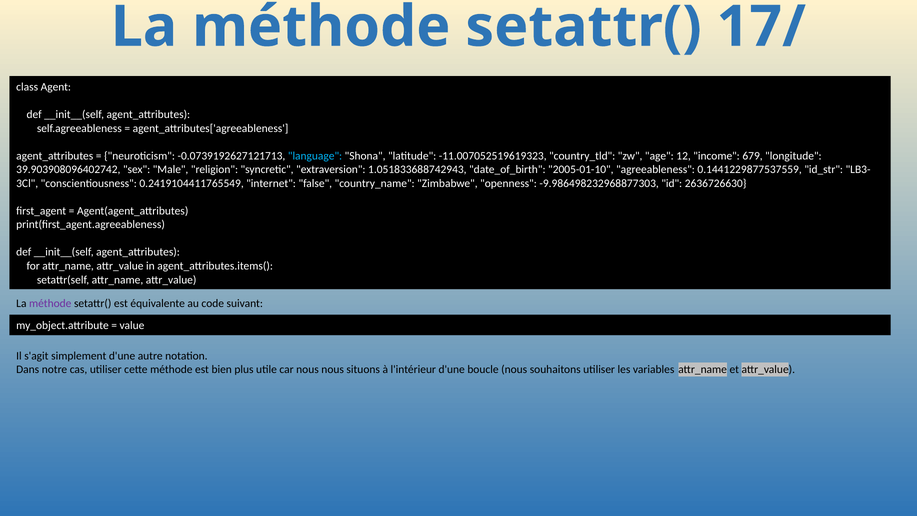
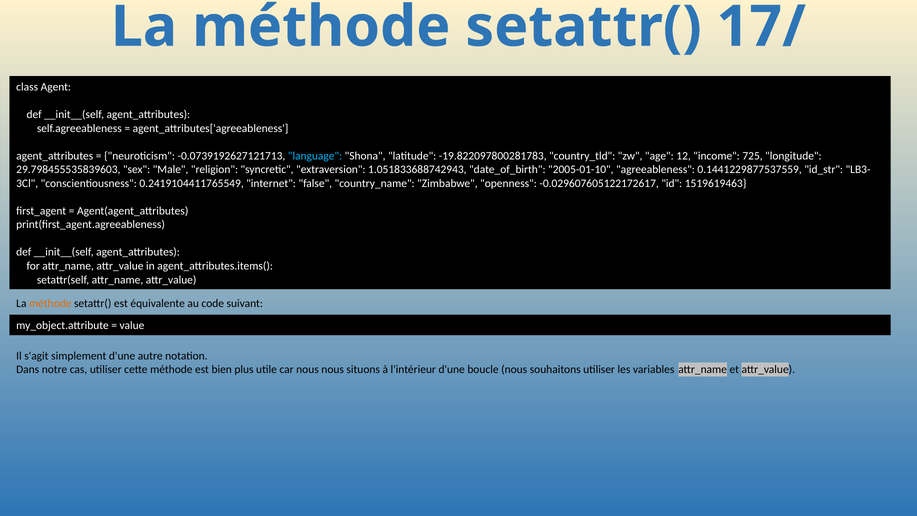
-11.007052519619323: -11.007052519619323 -> -19.822097800281783 (493, 156)
679: 679 -> 725 (753, 156)
39.903908096402742: 39.903908096402742 -> 29.798455535839603 (68, 170)
-9.986498232968877303: -9.986498232968877303 -> -0.029607605122172617 (599, 183)
2636726630: 2636726630 -> 1519619463 (716, 183)
méthode colour: purple -> orange (50, 304)
